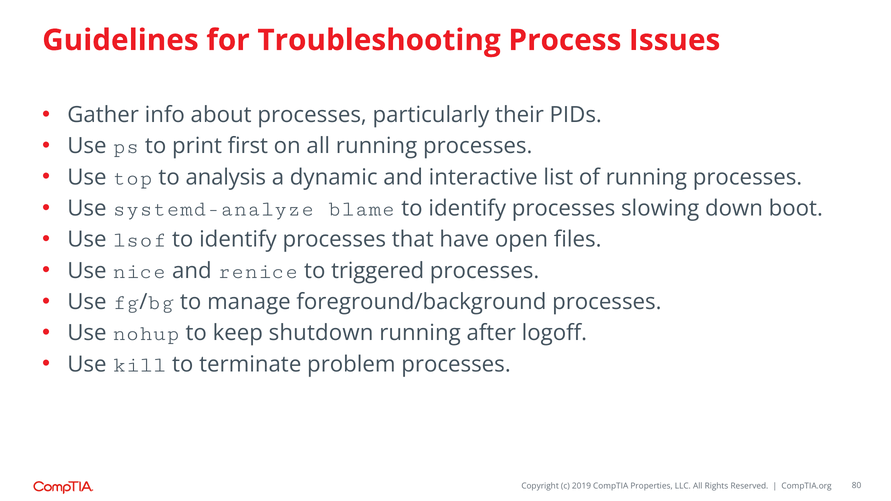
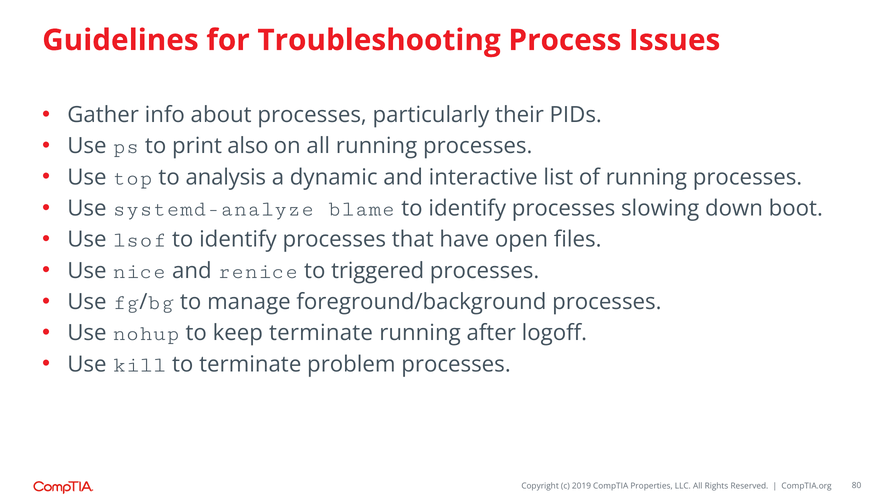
first: first -> also (248, 146)
keep shutdown: shutdown -> terminate (321, 333)
